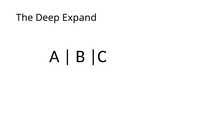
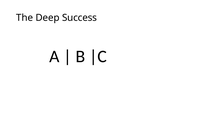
Expand: Expand -> Success (80, 18)
